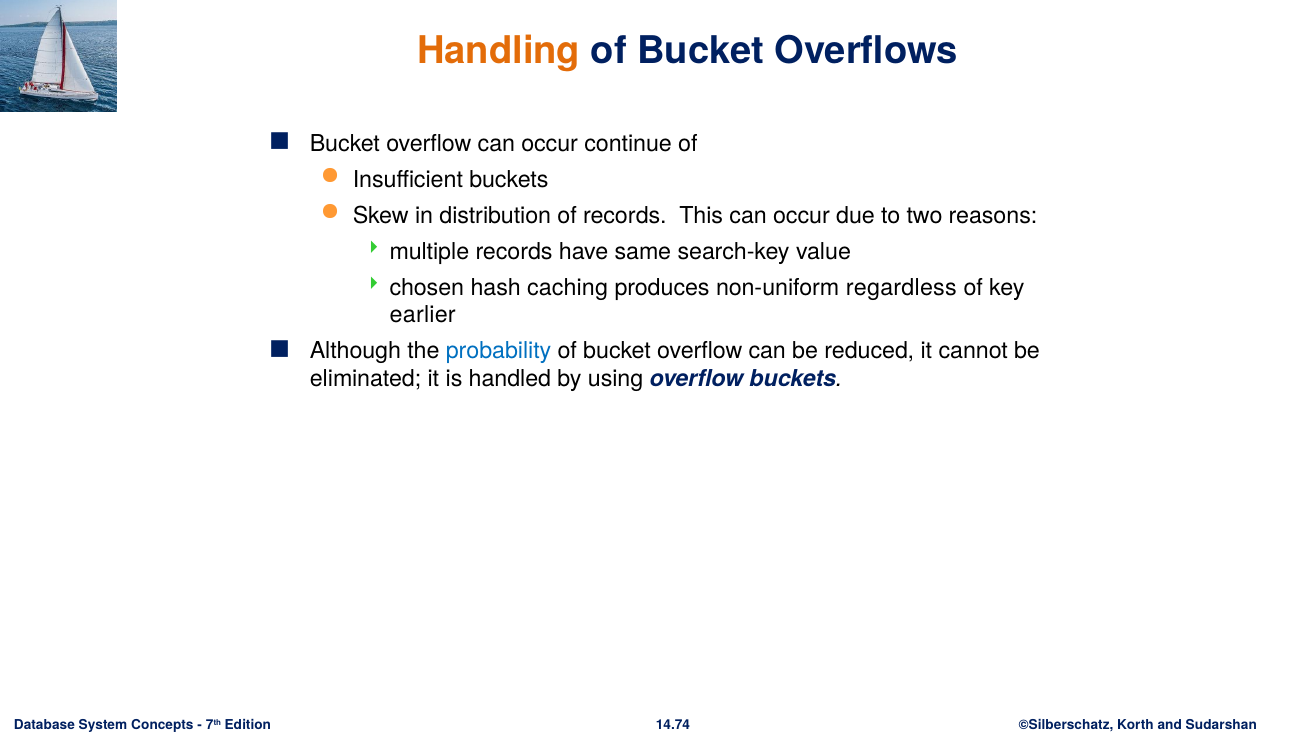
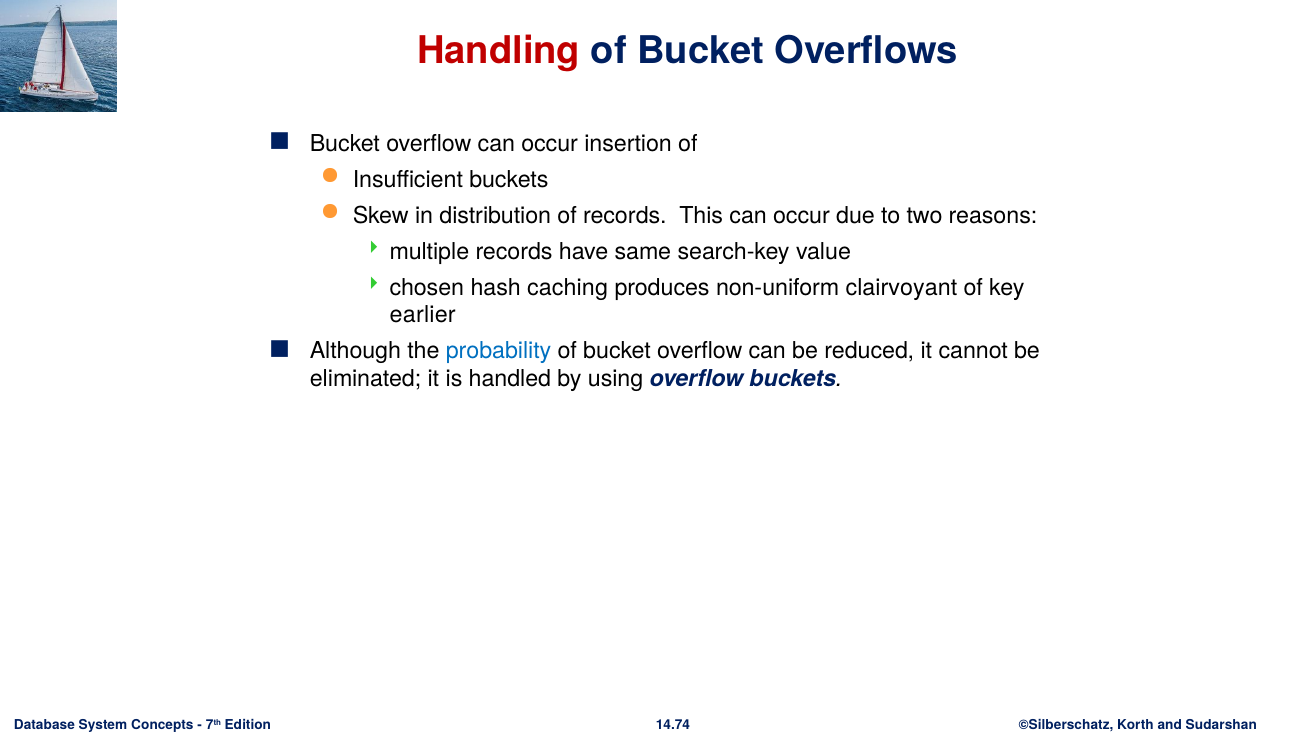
Handling colour: orange -> red (499, 51)
continue: continue -> insertion (628, 144)
regardless: regardless -> clairvoyant (901, 287)
